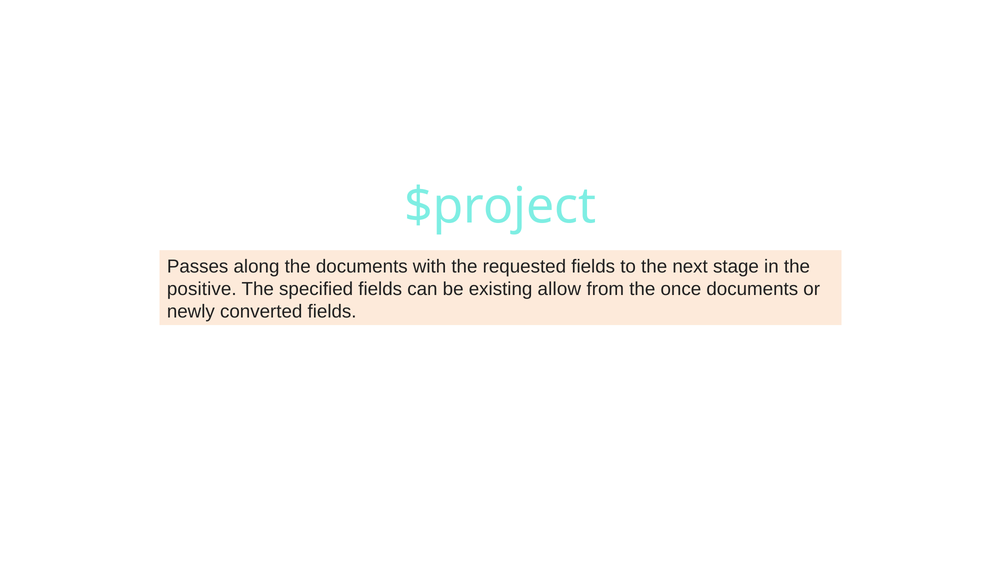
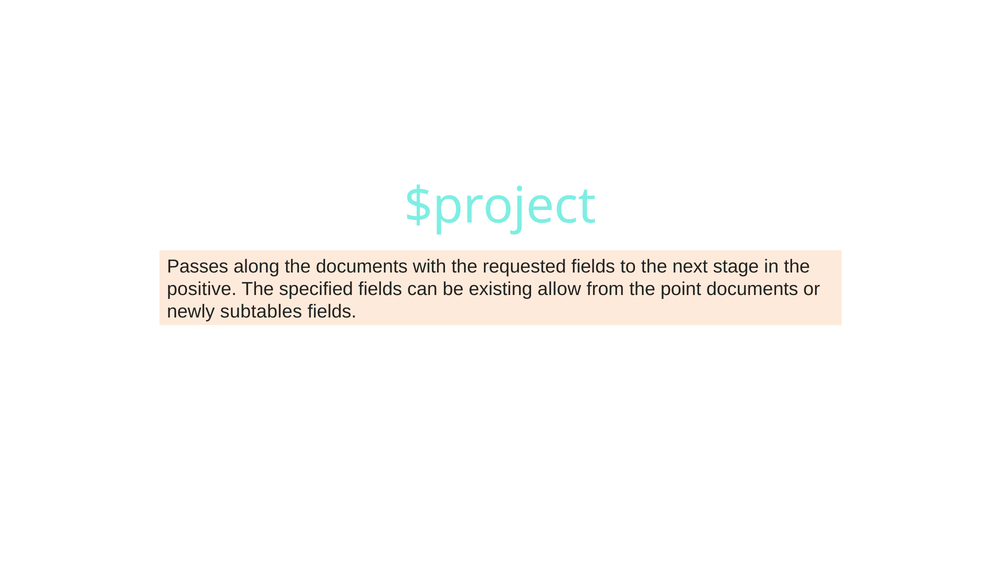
once: once -> point (681, 289)
converted: converted -> subtables (261, 312)
